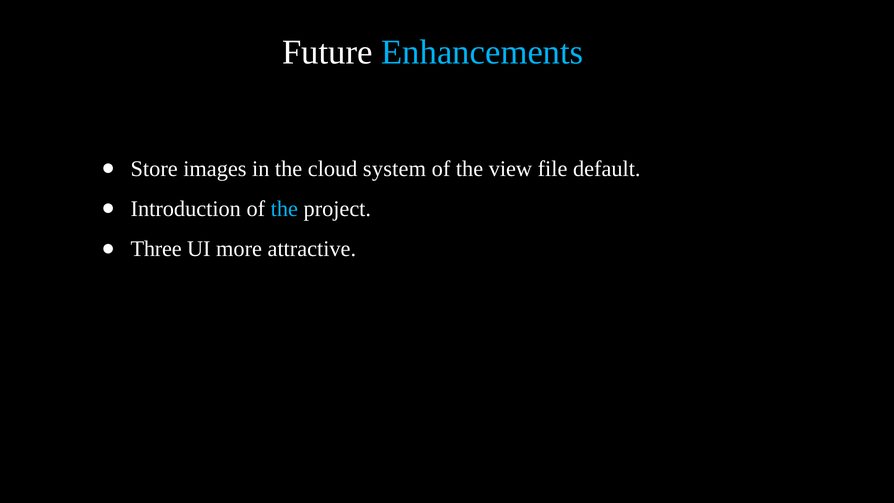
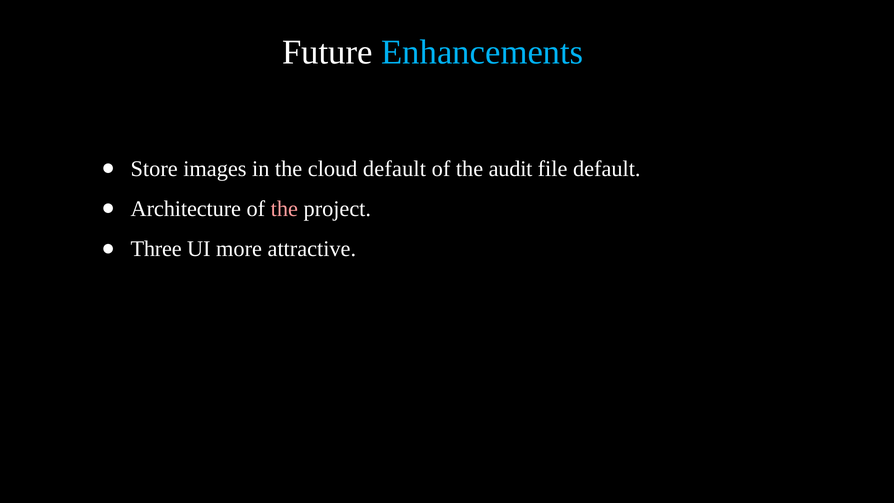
cloud system: system -> default (395, 169)
view: view -> audit (511, 169)
Introduction: Introduction -> Architecture (186, 209)
the colour: light blue -> pink (284, 209)
